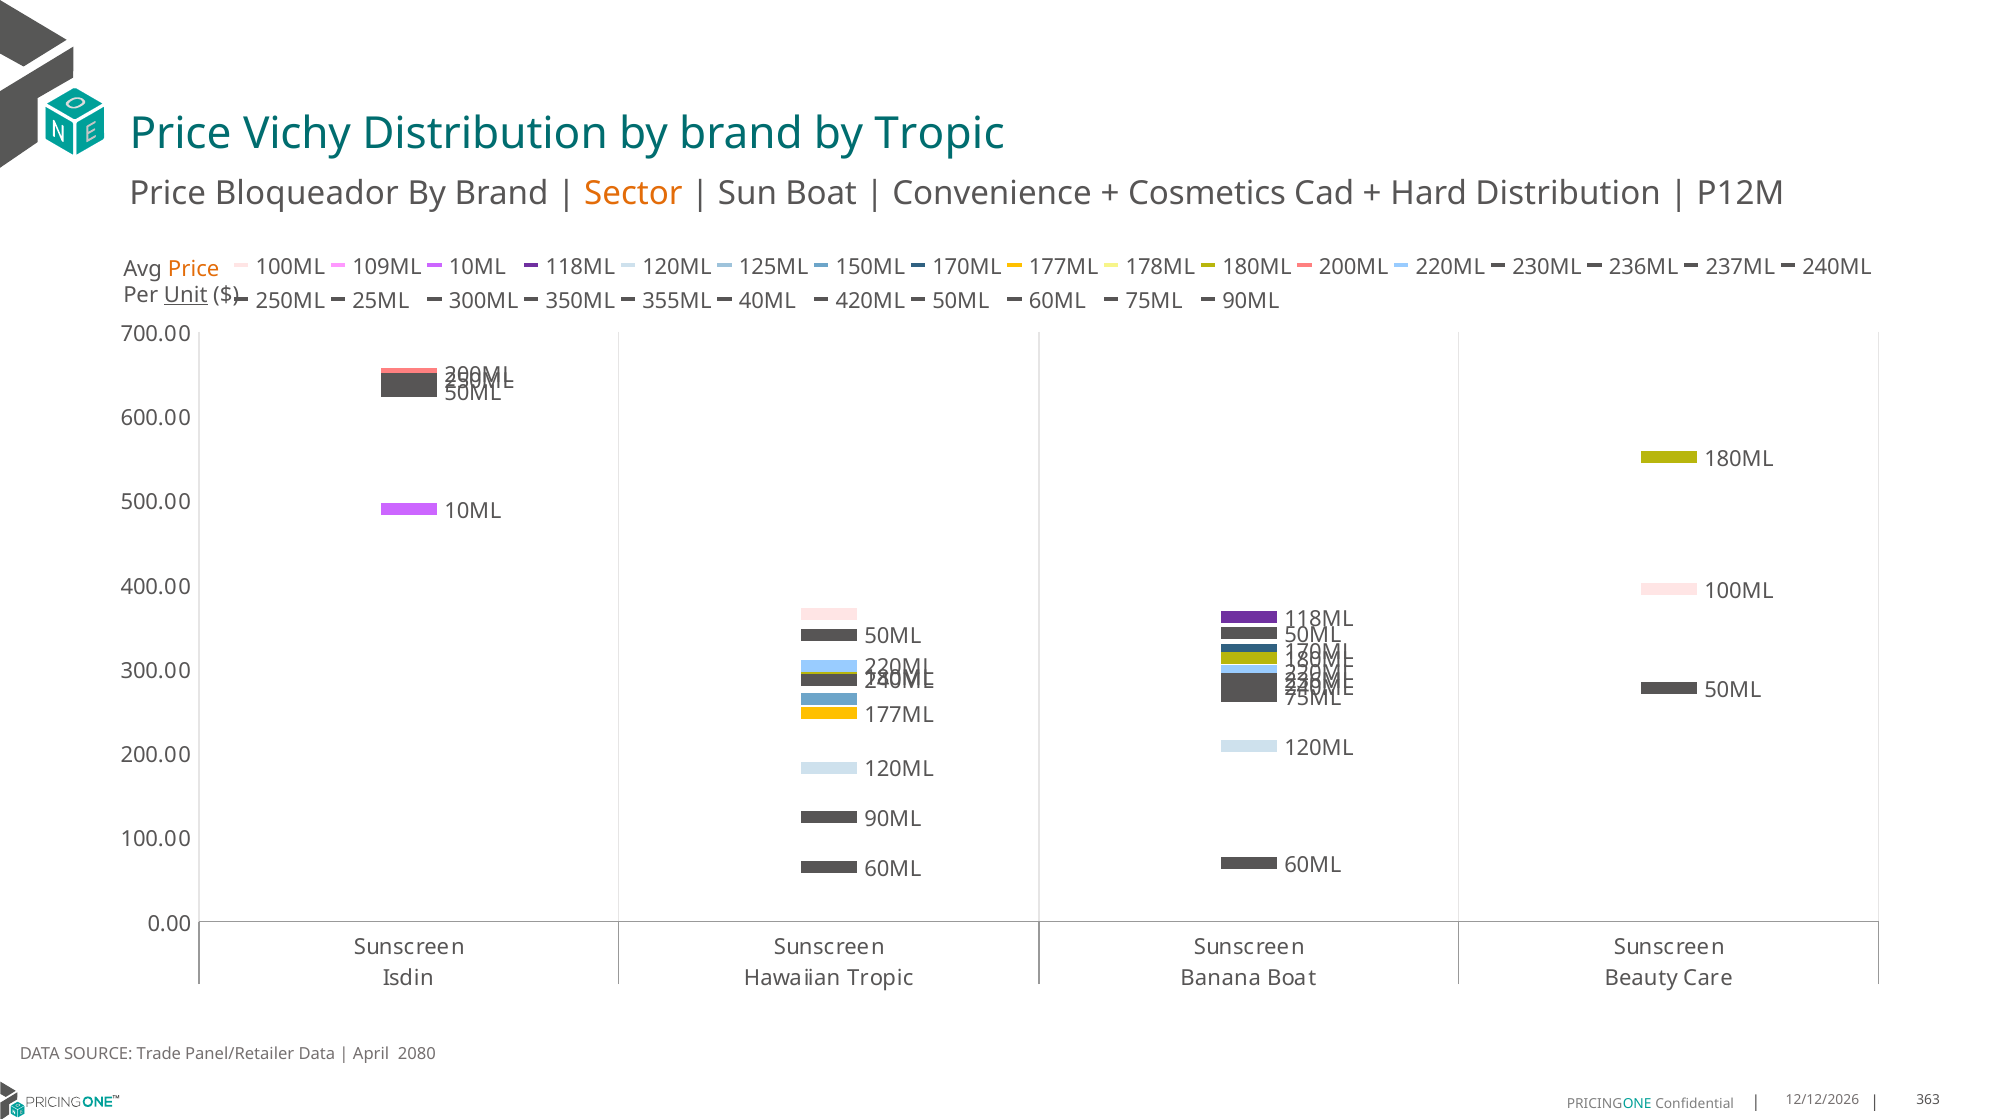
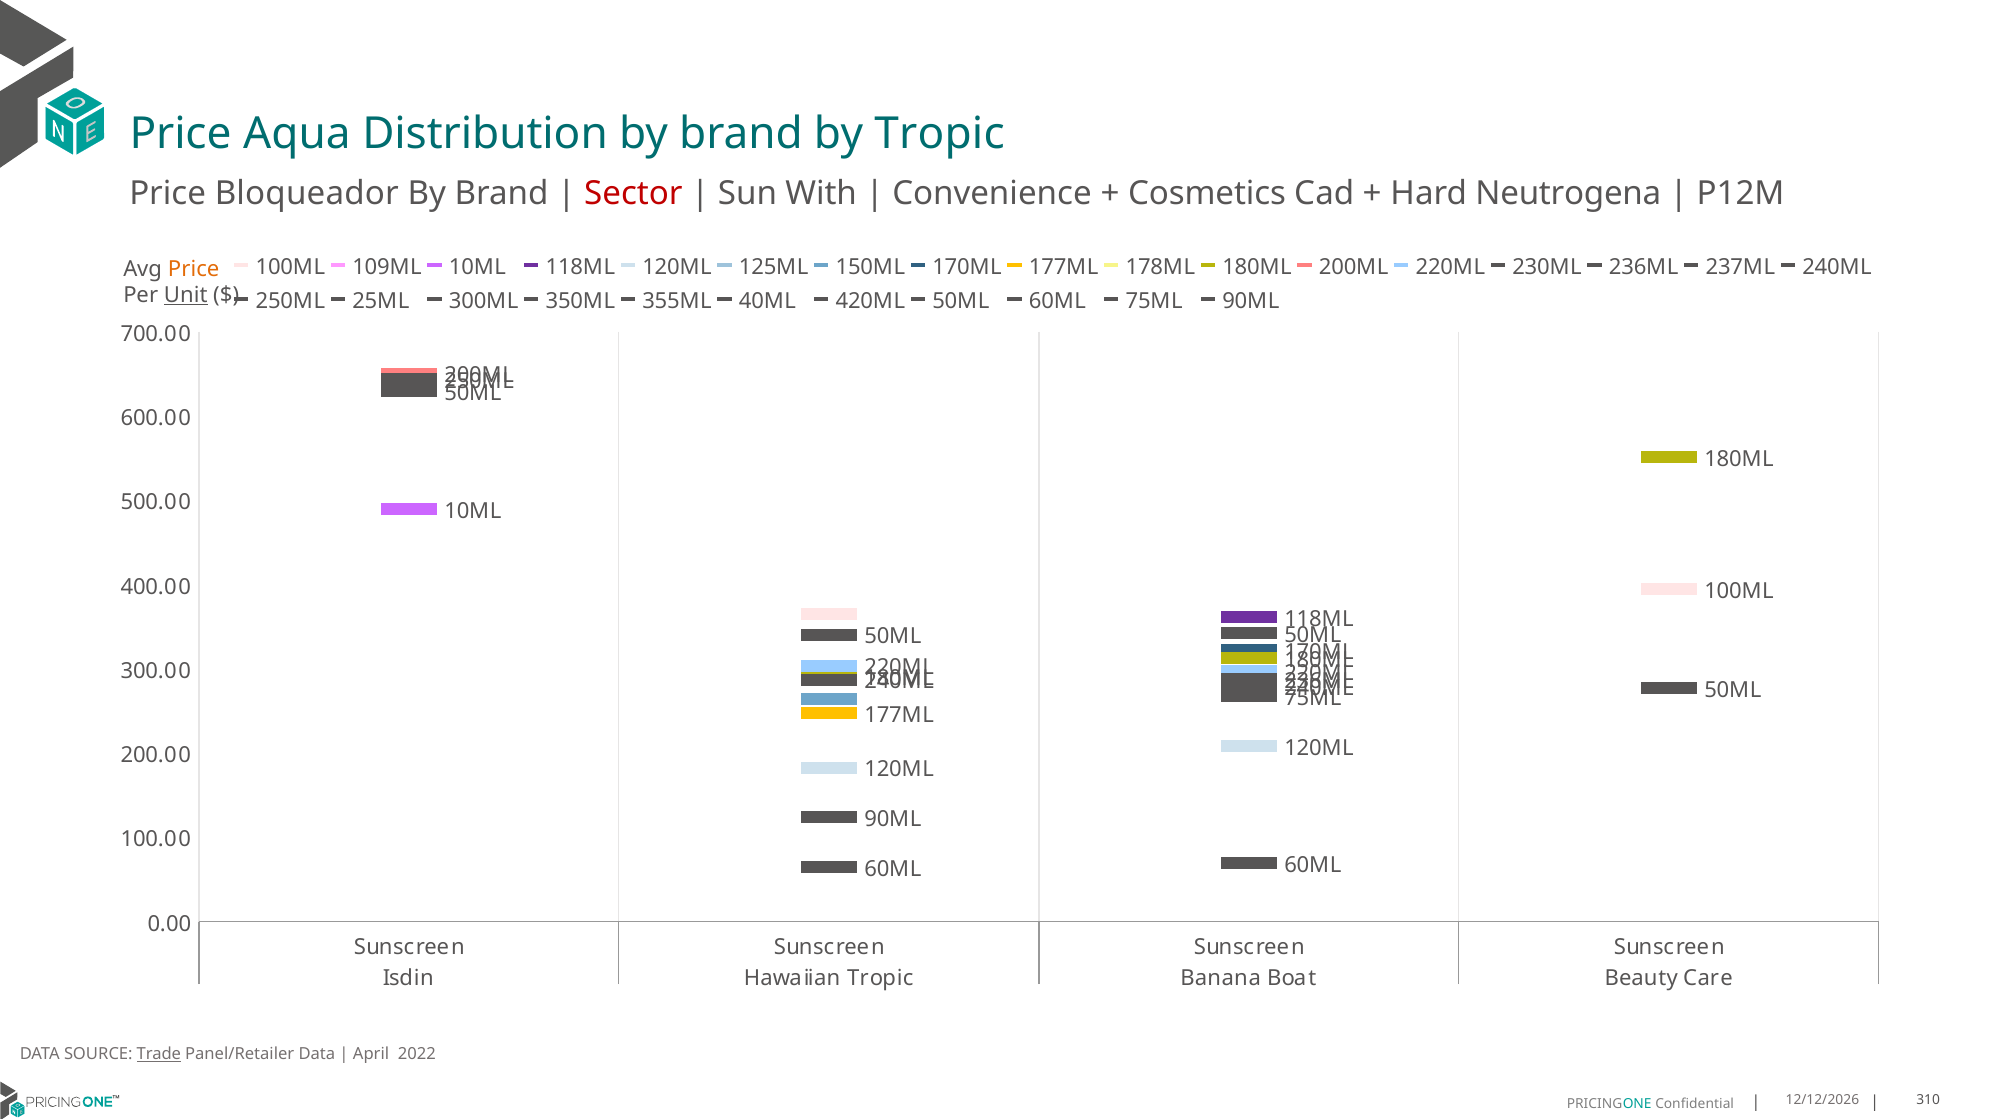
Vichy: Vichy -> Aqua (297, 134)
Sector colour: orange -> red (633, 194)
Sun Boat: Boat -> With (821, 194)
Hard Distribution: Distribution -> Neutrogena (1568, 194)
Trade underline: none -> present (159, 1054)
2080: 2080 -> 2022 (417, 1054)
363: 363 -> 310 (1928, 1100)
